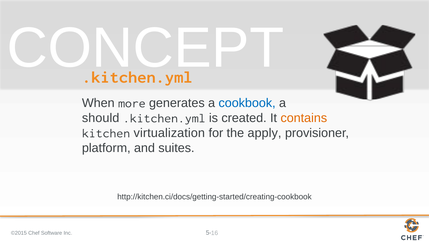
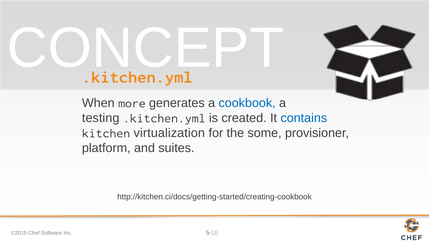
should: should -> testing (101, 118)
contains colour: orange -> blue (304, 118)
apply: apply -> some (265, 133)
